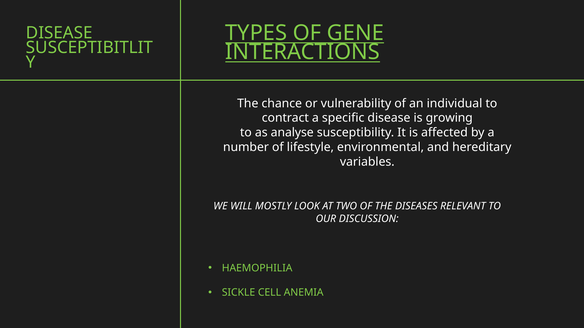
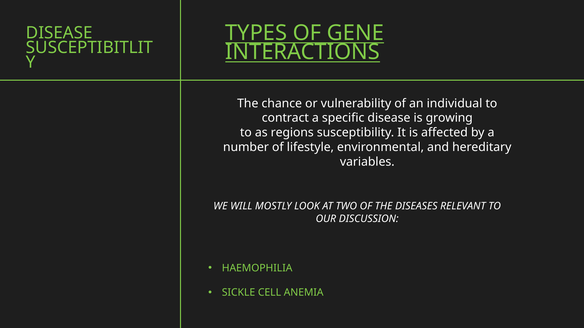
analyse: analyse -> regions (292, 133)
